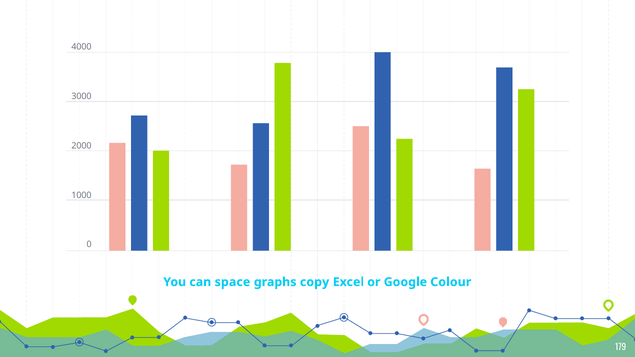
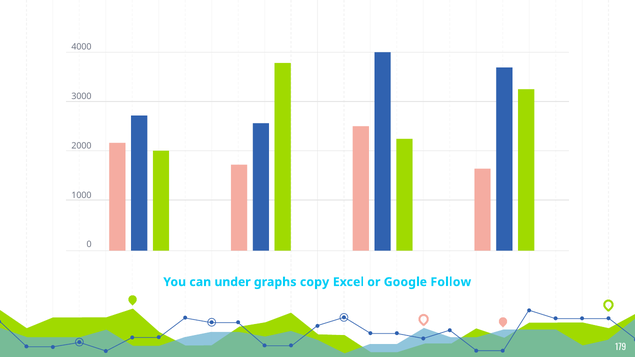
space: space -> under (233, 282)
Colour: Colour -> Follow (451, 282)
